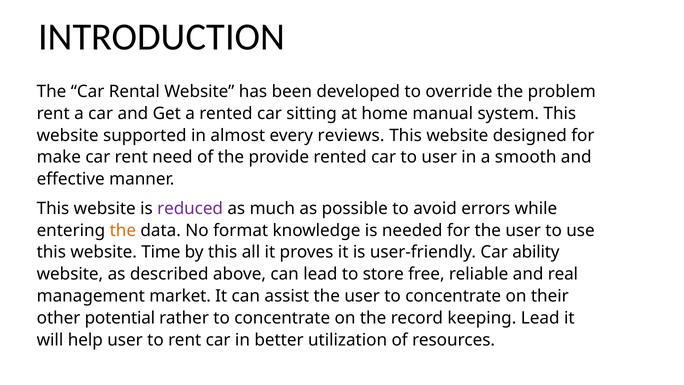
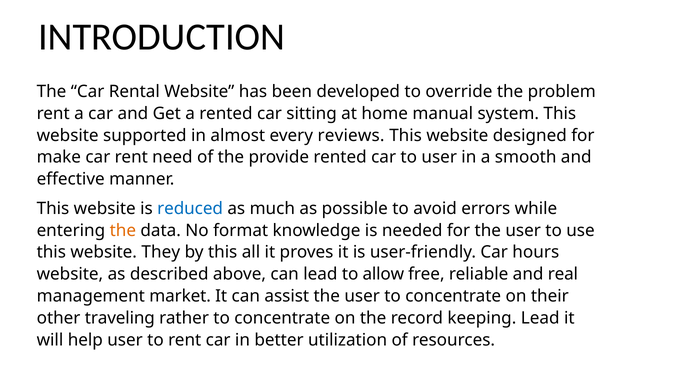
reduced colour: purple -> blue (190, 208)
Time: Time -> They (161, 252)
ability: ability -> hours (536, 252)
store: store -> allow (383, 274)
potential: potential -> traveling (120, 318)
